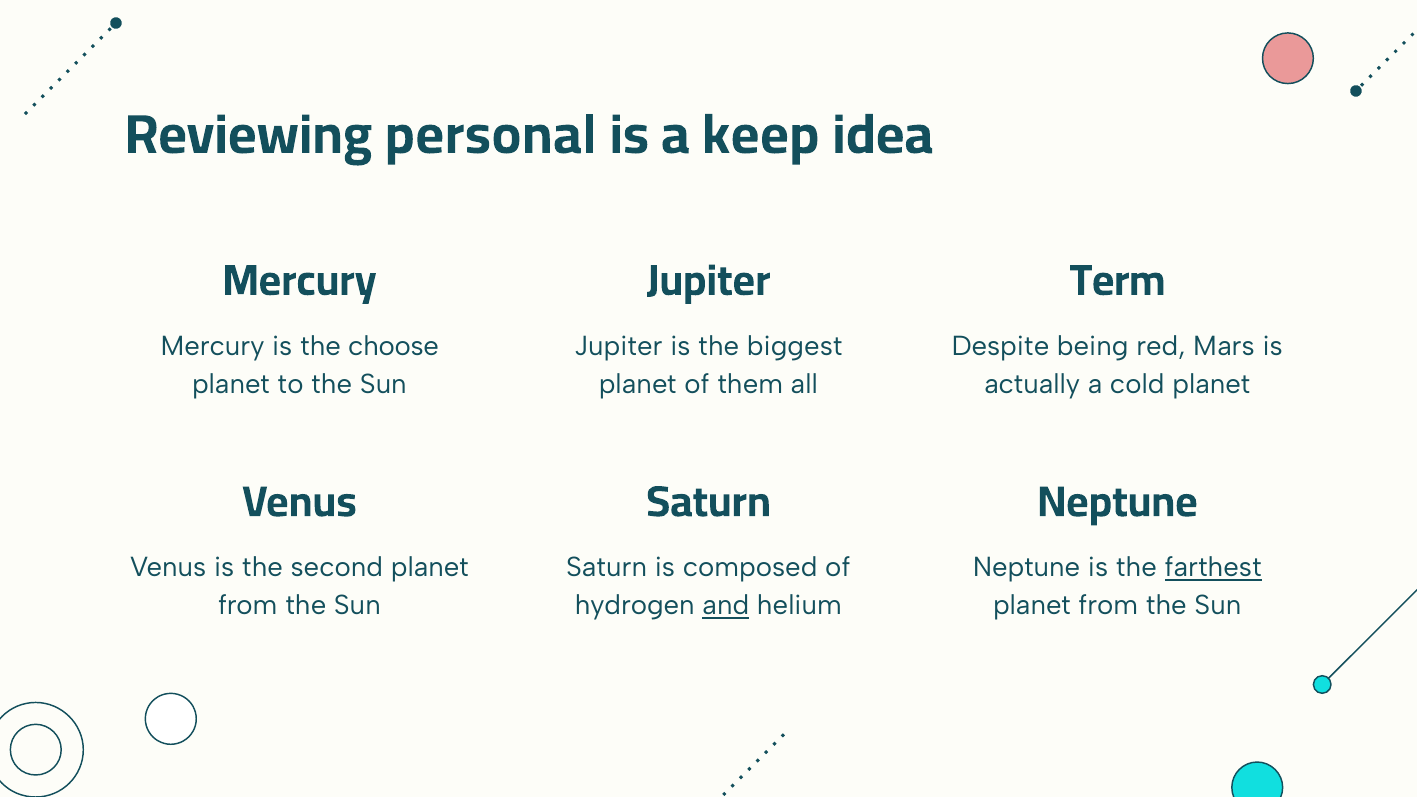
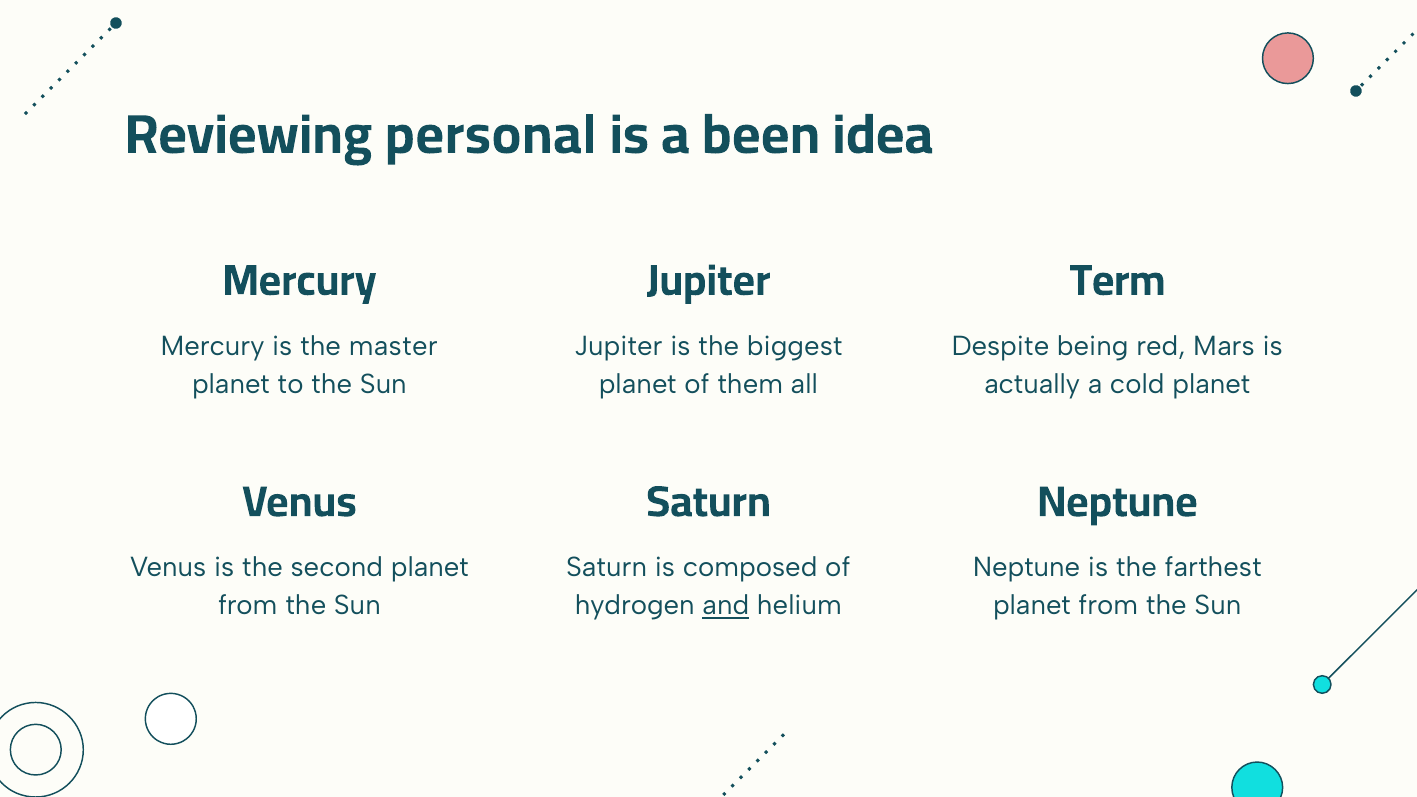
keep: keep -> been (761, 135)
choose: choose -> master (393, 347)
farthest underline: present -> none (1213, 568)
